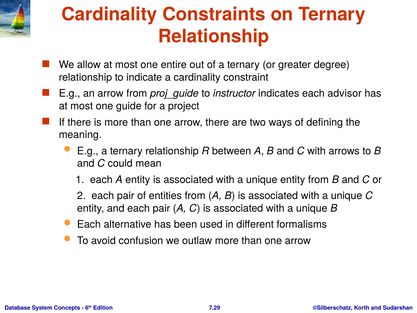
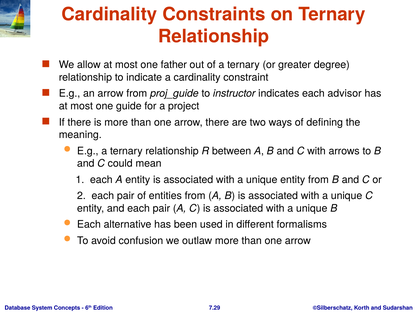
entire: entire -> father (174, 65)
